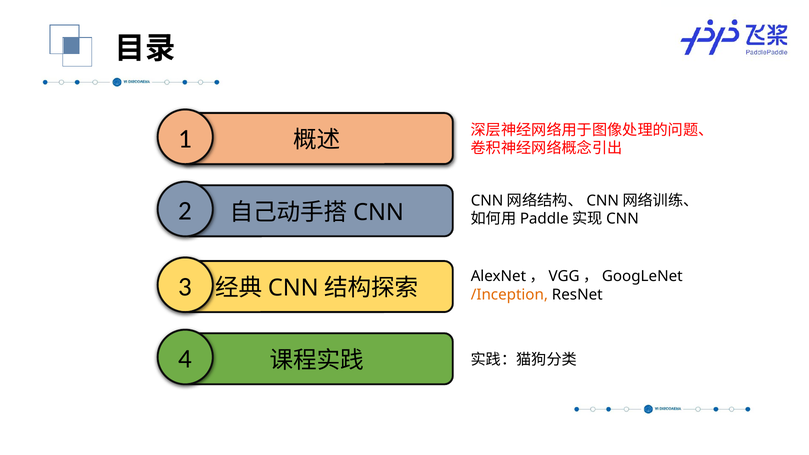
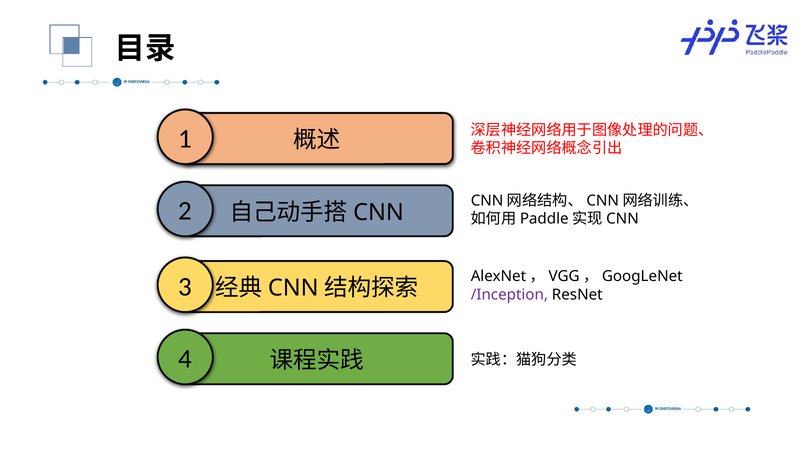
/Inception colour: orange -> purple (509, 295)
